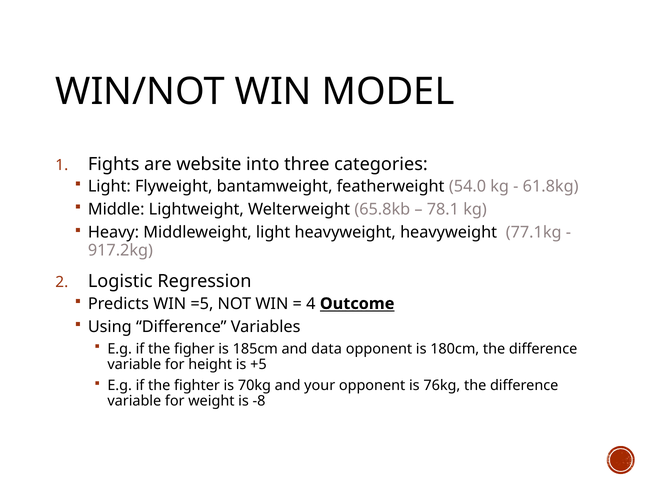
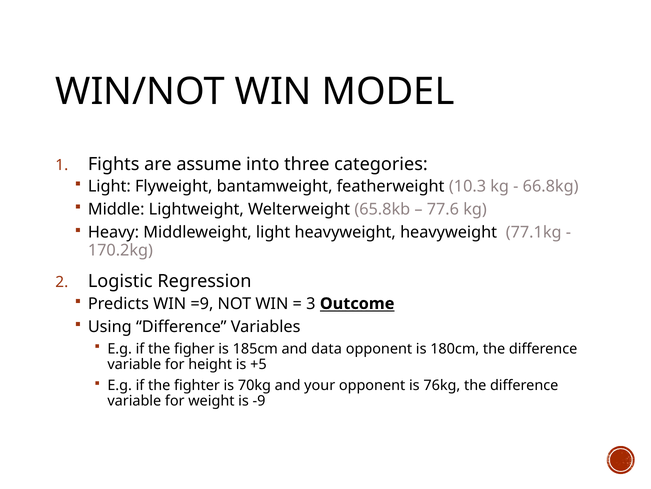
website: website -> assume (209, 164)
54.0: 54.0 -> 10.3 (468, 186)
61.8kg: 61.8kg -> 66.8kg (551, 186)
78.1: 78.1 -> 77.6 (443, 209)
917.2kg: 917.2kg -> 170.2kg (120, 250)
=5: =5 -> =9 (202, 303)
4: 4 -> 3 (311, 303)
-8: -8 -> -9 (259, 400)
